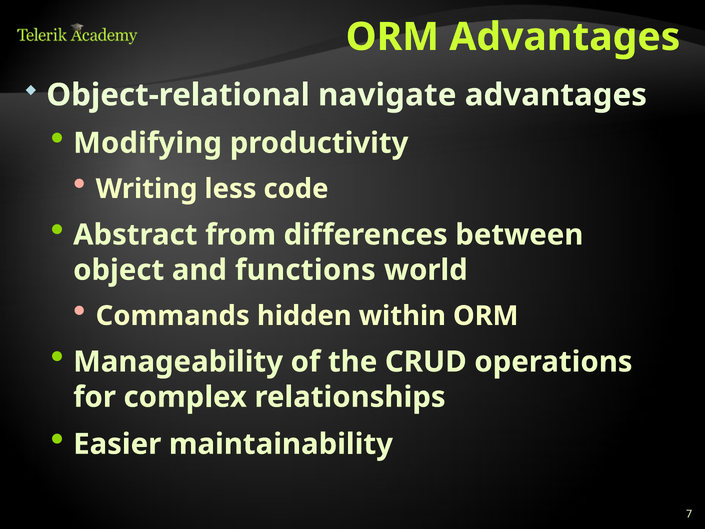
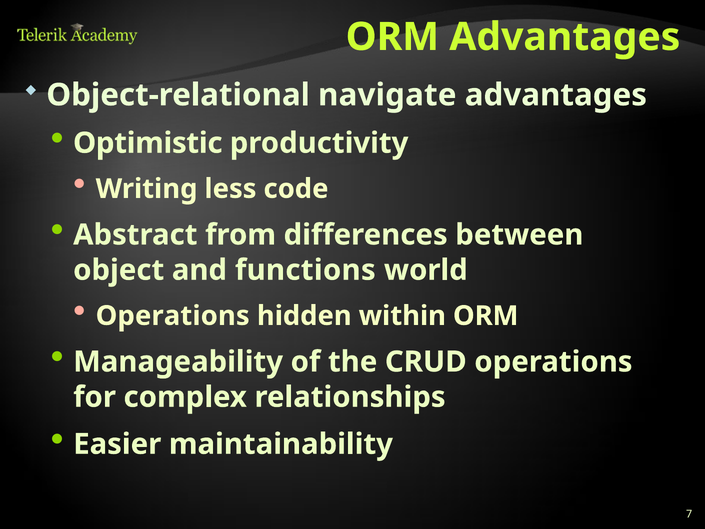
Modifying: Modifying -> Optimistic (148, 143)
Commands: Commands -> Operations (173, 316)
